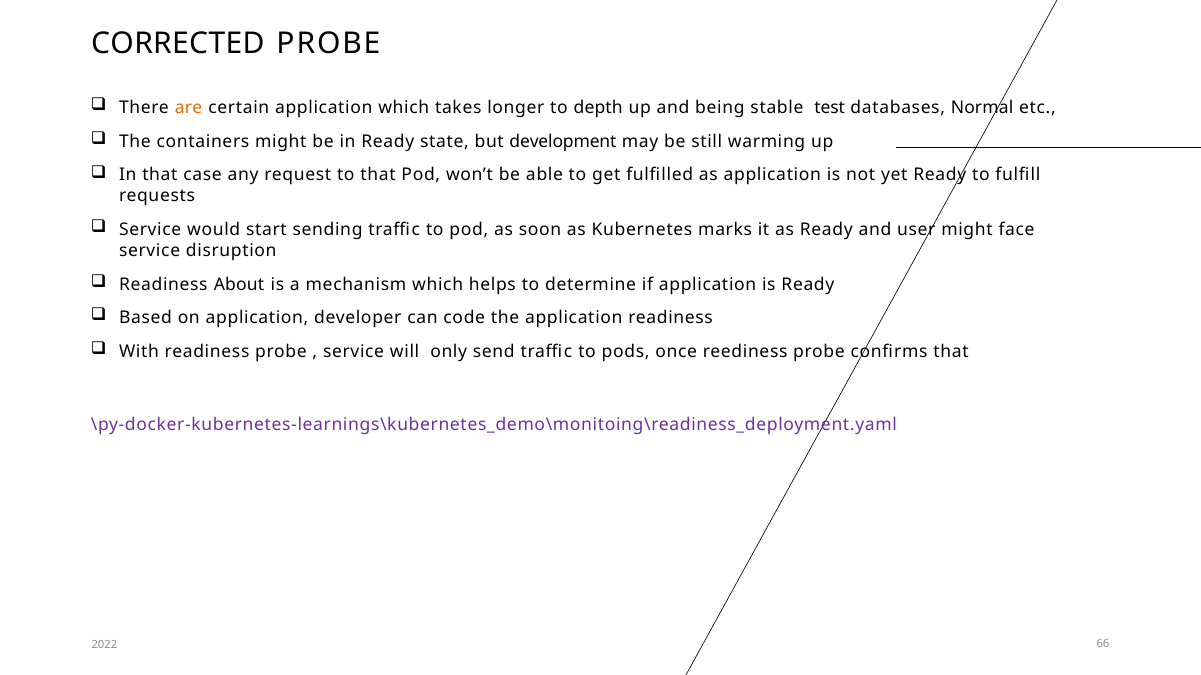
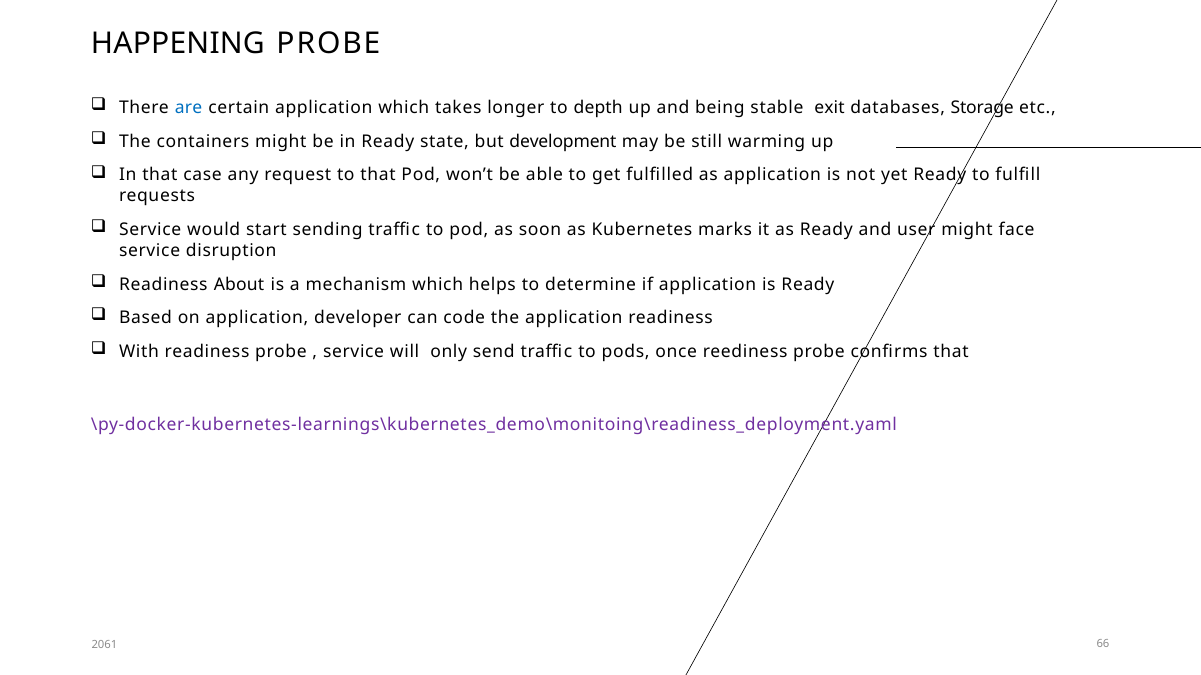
CORRECTED: CORRECTED -> HAPPENING (178, 44)
are colour: orange -> blue (189, 108)
test: test -> exit (830, 108)
Normal: Normal -> Storage (982, 108)
2022: 2022 -> 2061 (104, 645)
